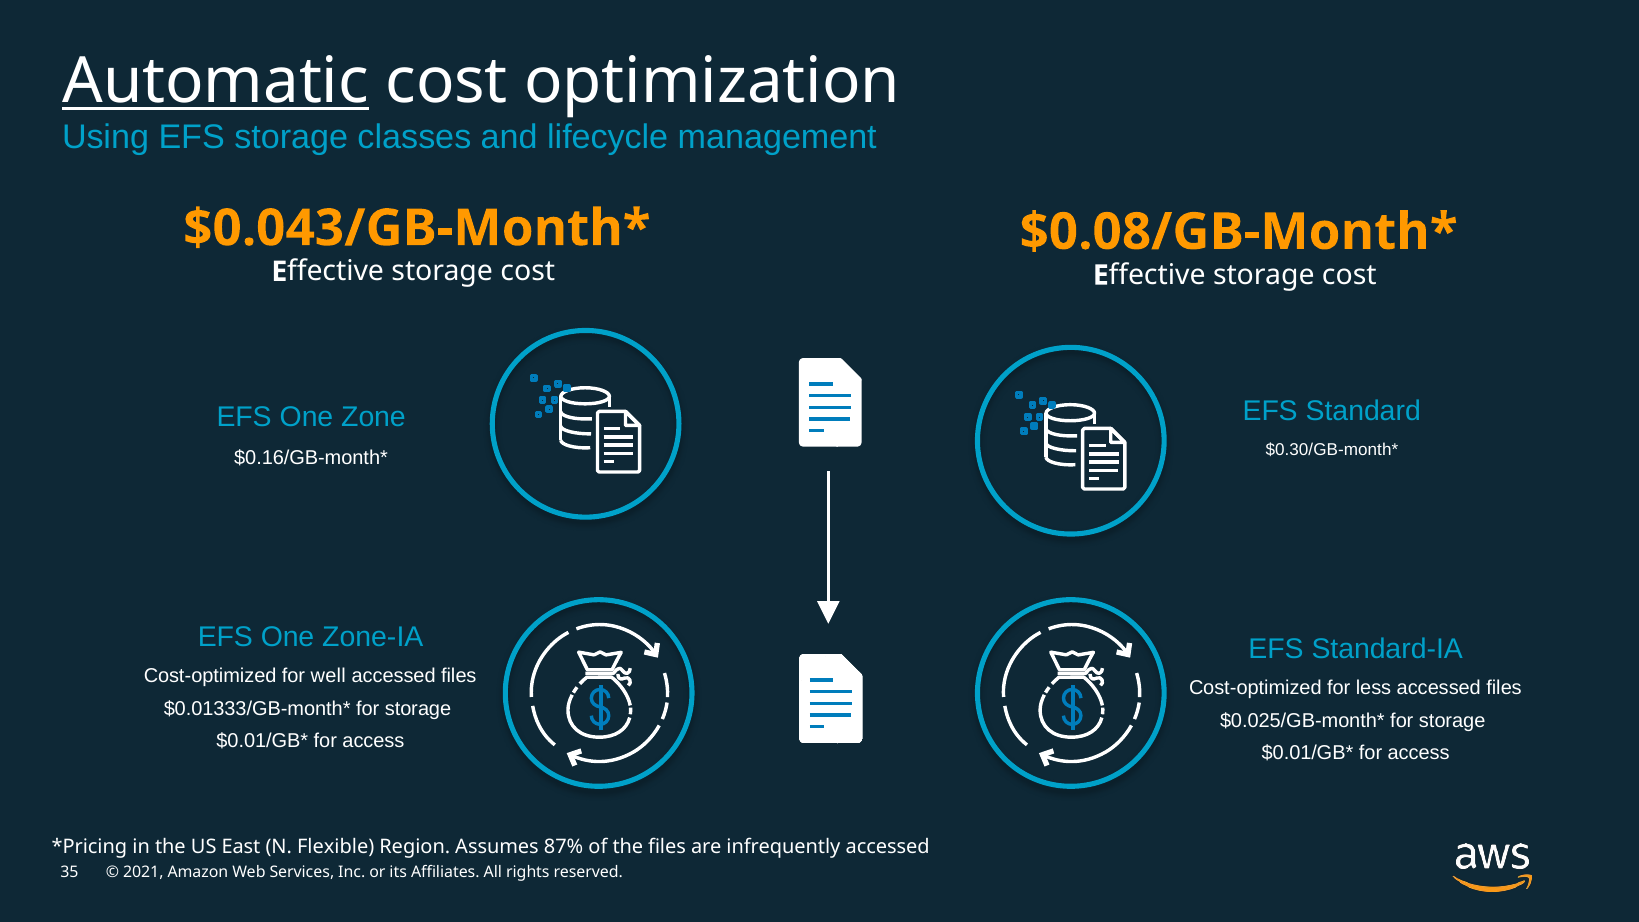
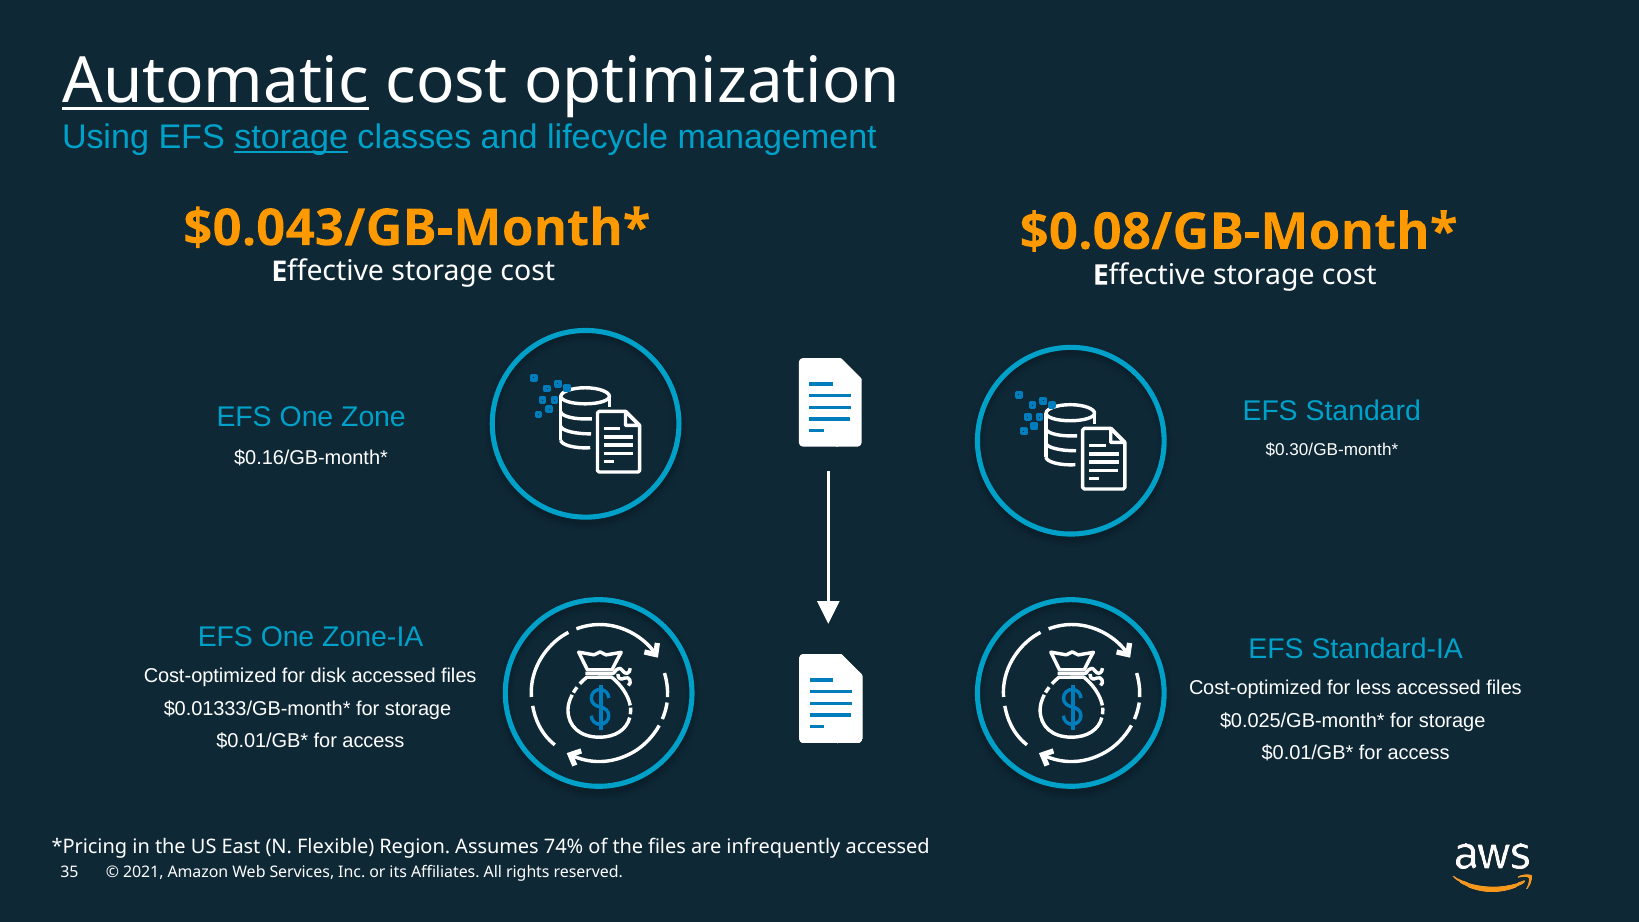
storage underline: none -> present (291, 138)
well: well -> disk (328, 676)
87%: 87% -> 74% (564, 847)
